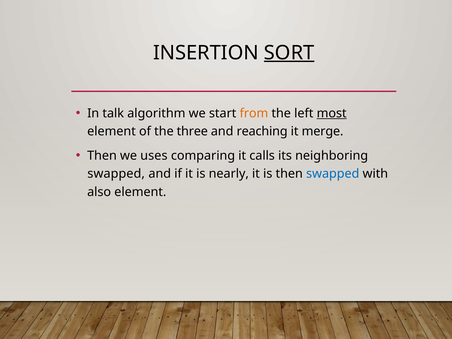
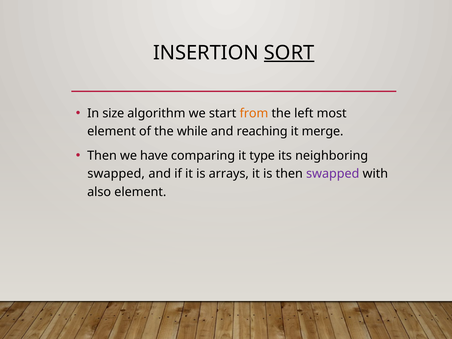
talk: talk -> size (113, 113)
most underline: present -> none (332, 113)
three: three -> while (192, 131)
uses: uses -> have (154, 156)
calls: calls -> type (262, 156)
nearly: nearly -> arrays (229, 174)
swapped colour: blue -> purple (333, 174)
